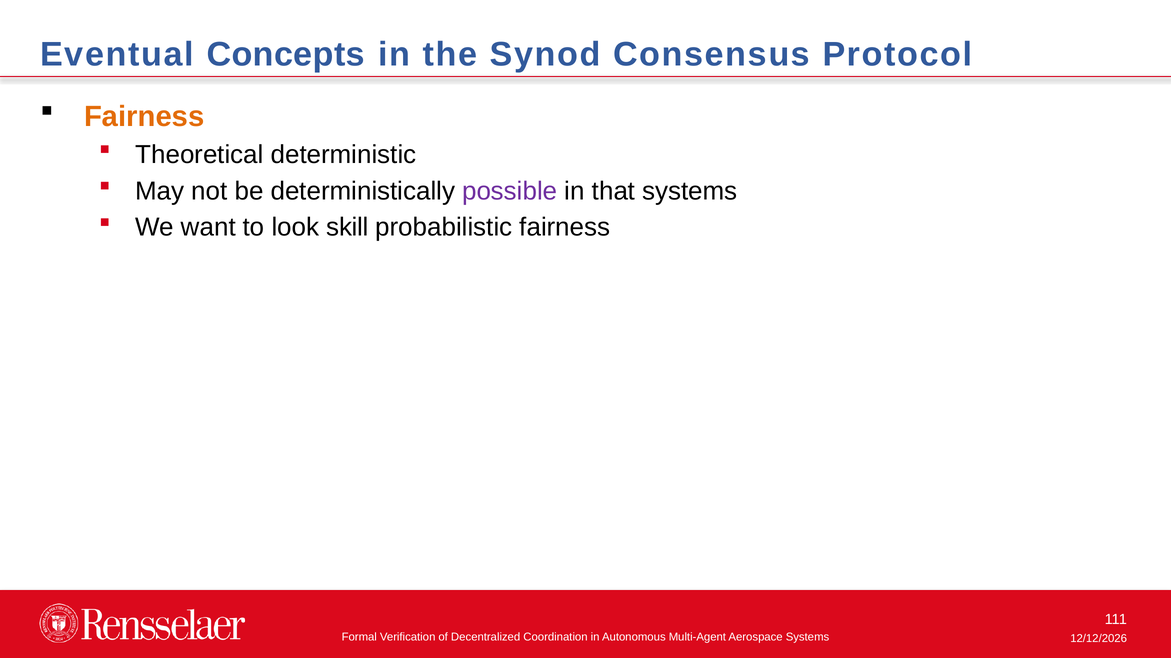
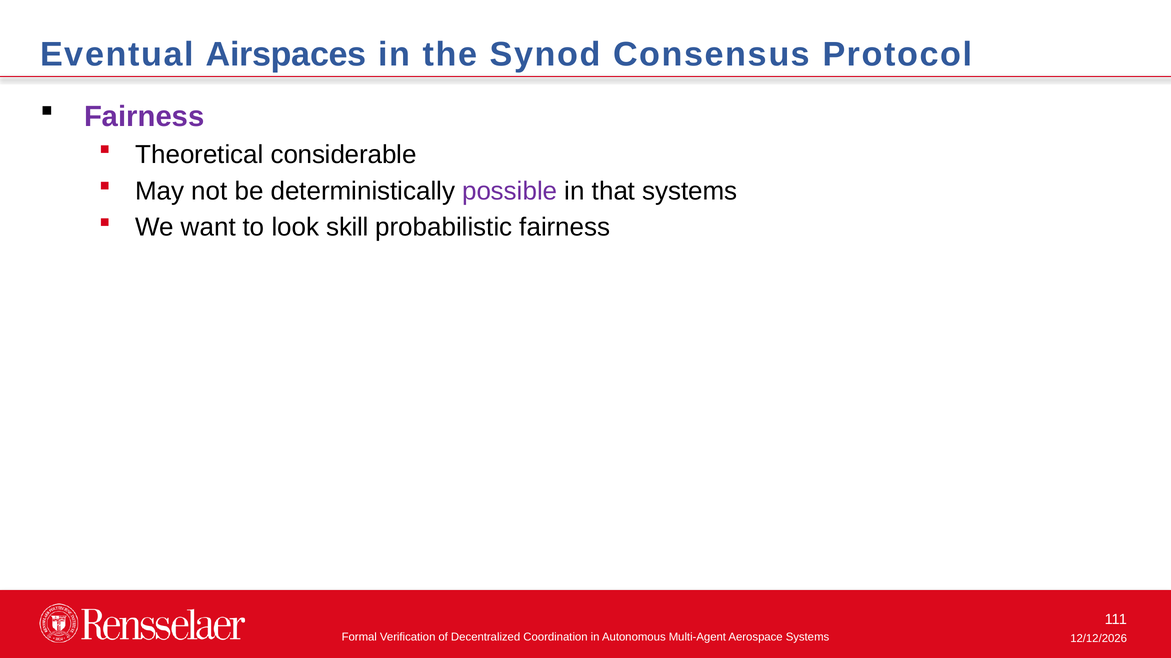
Concepts: Concepts -> Airspaces (286, 55)
Fairness colour: orange -> purple (144, 117)
deterministic: deterministic -> considerable (344, 155)
